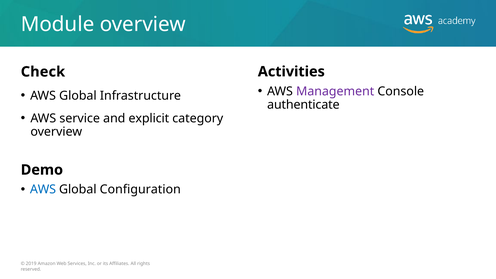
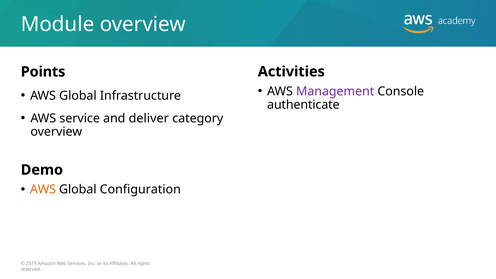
Check: Check -> Points (43, 72)
explicit: explicit -> deliver (149, 118)
AWS colour: blue -> orange (43, 190)
